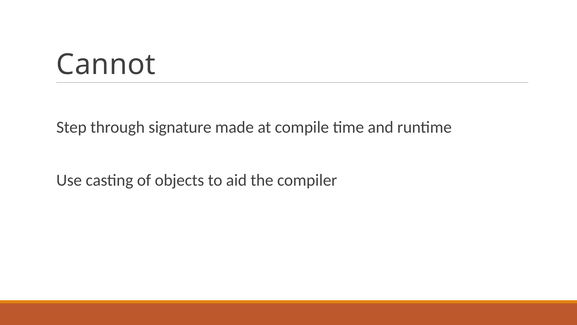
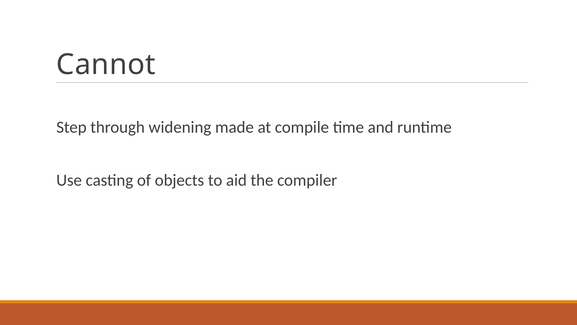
signature: signature -> widening (180, 127)
